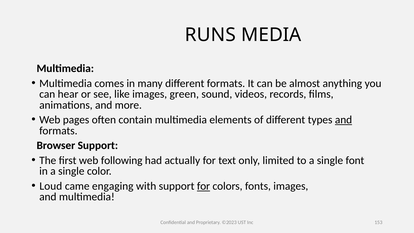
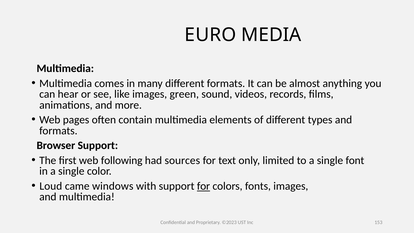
RUNS: RUNS -> EURO (210, 35)
and underline: present -> none (344, 120)
actually: actually -> sources (182, 160)
engaging: engaging -> windows (113, 186)
